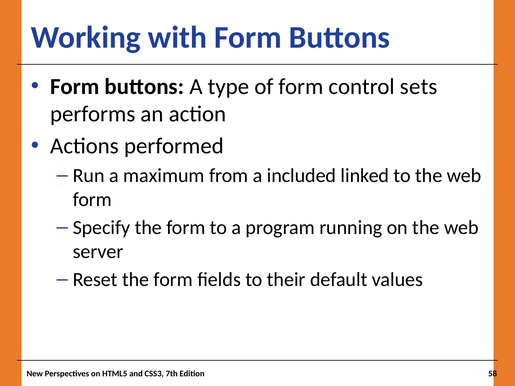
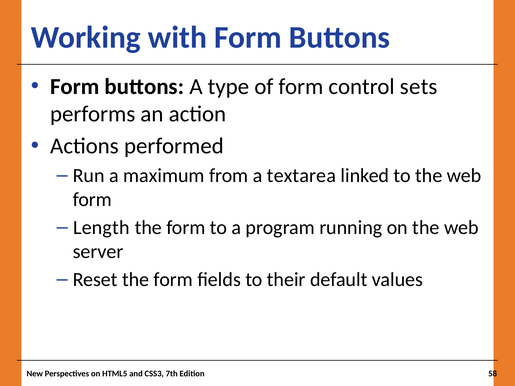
included: included -> textarea (301, 176)
Specify: Specify -> Length (101, 228)
